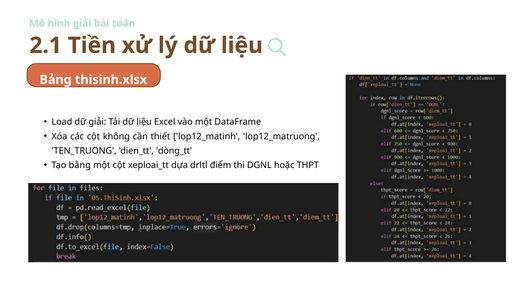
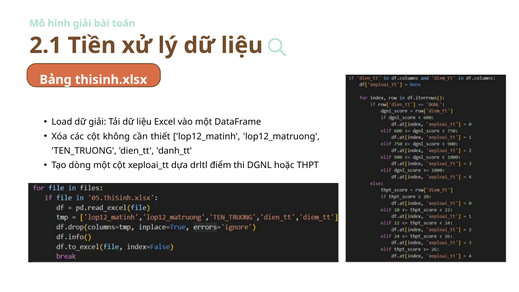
dòng_tt: dòng_tt -> danh_tt (174, 151)
bằng: bằng -> dòng (80, 165)
